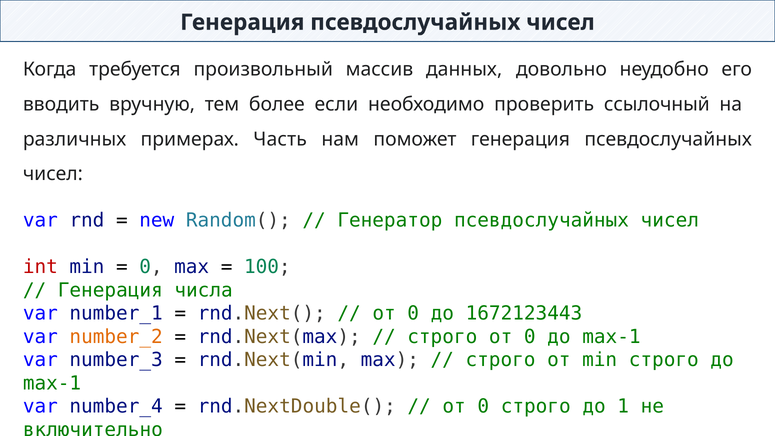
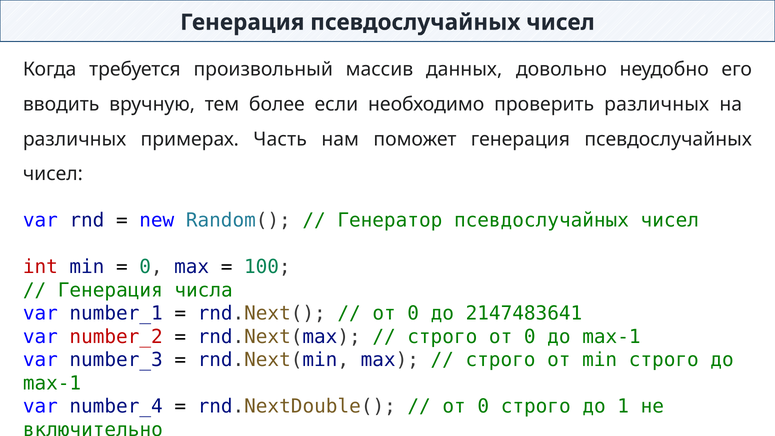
проверить ссылочный: ссылочный -> различных (657, 104)
1672123443: 1672123443 -> 2147483641 (524, 313)
number_2 colour: orange -> red (116, 337)
